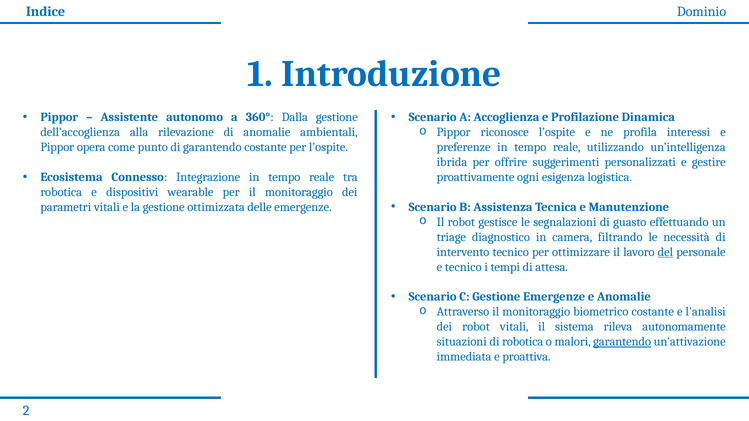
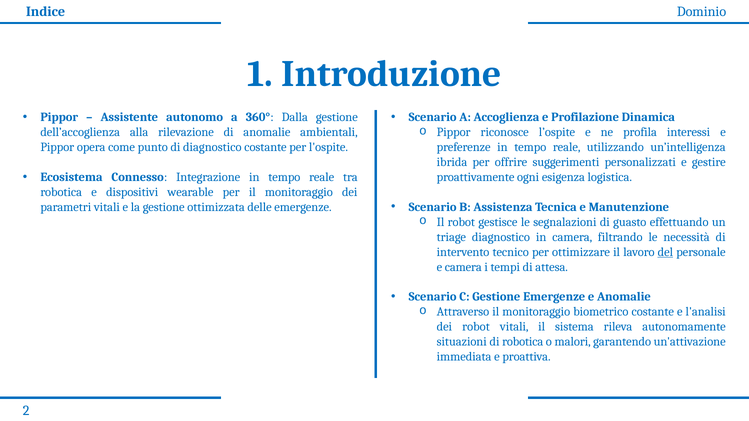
di garantendo: garantendo -> diagnostico (212, 147)
e tecnico: tecnico -> camera (463, 267)
garantendo underline: present -> none (622, 342)
